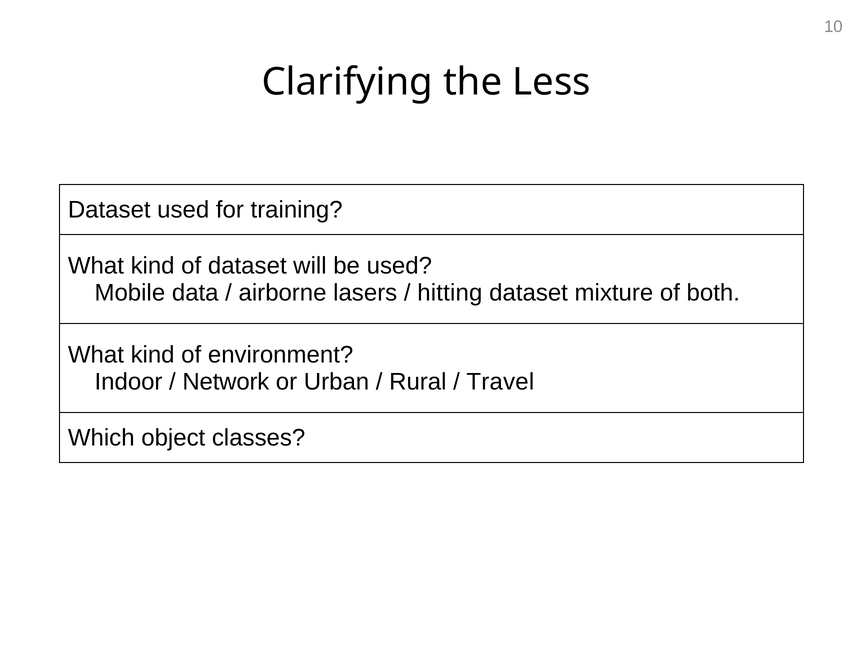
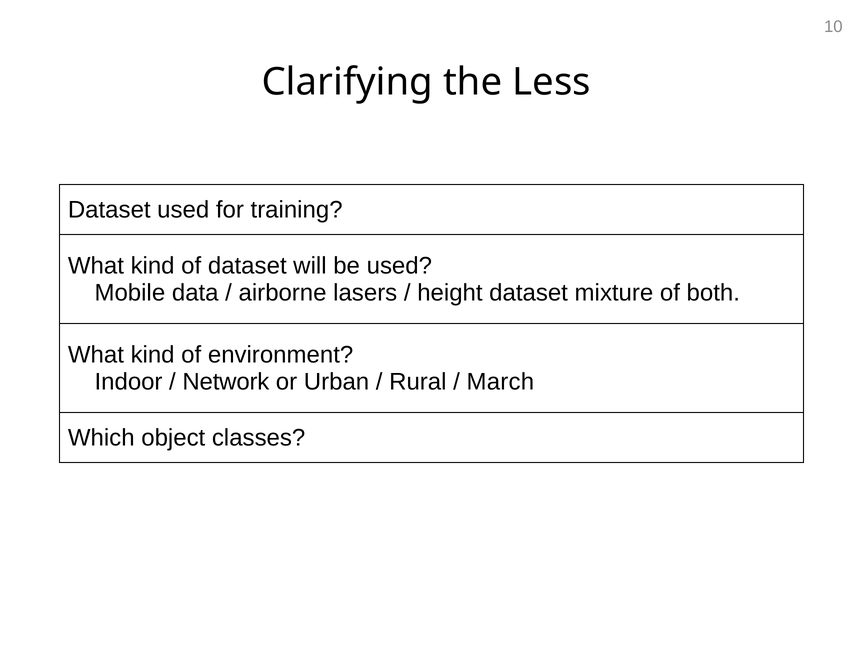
hitting: hitting -> height (450, 293)
Travel: Travel -> March (500, 382)
